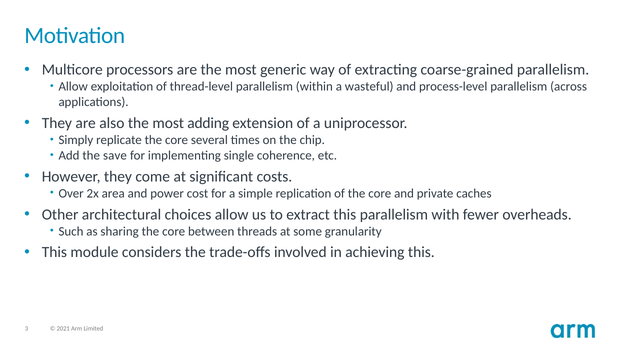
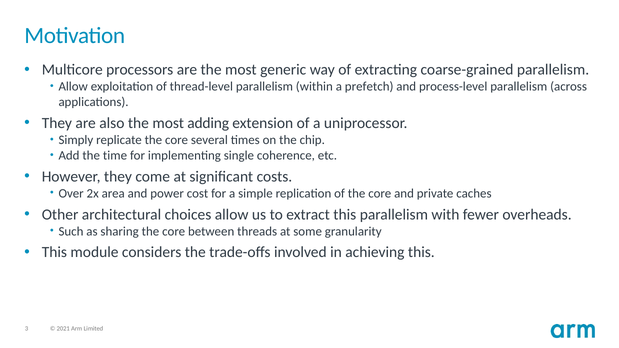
wasteful: wasteful -> prefetch (369, 87)
save: save -> time (115, 156)
